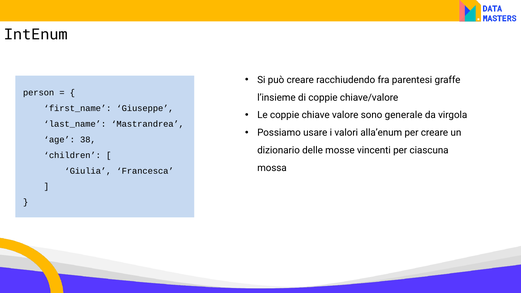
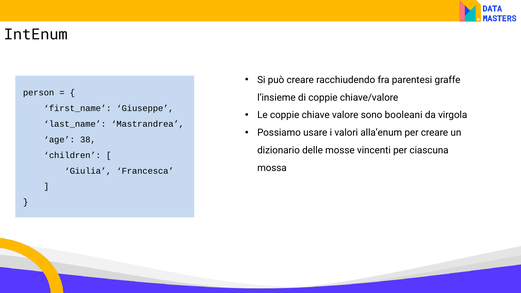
generale: generale -> booleani (404, 115)
